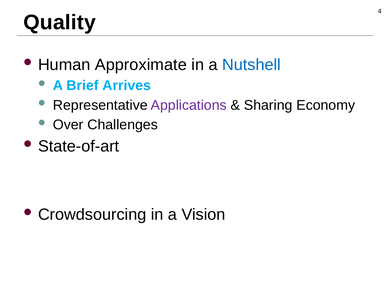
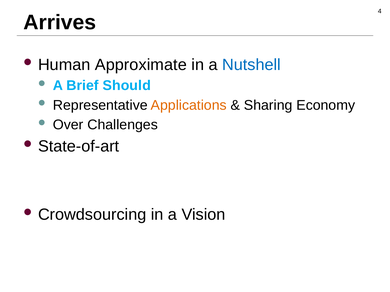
Quality: Quality -> Arrives (60, 23)
Arrives: Arrives -> Should (127, 86)
Applications colour: purple -> orange (189, 105)
